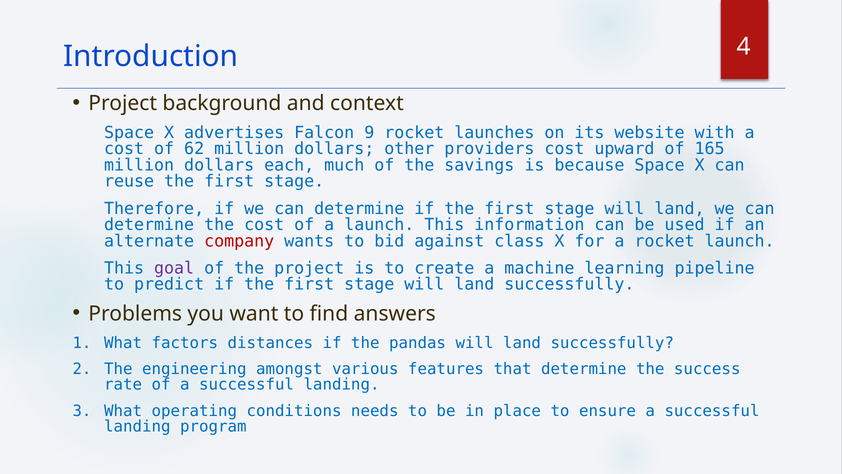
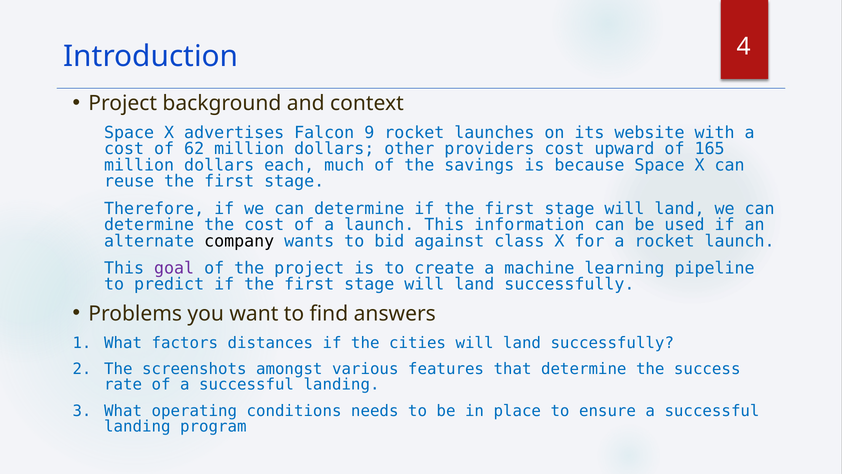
company colour: red -> black (239, 241)
pandas: pandas -> cities (418, 343)
engineering: engineering -> screenshots (194, 369)
